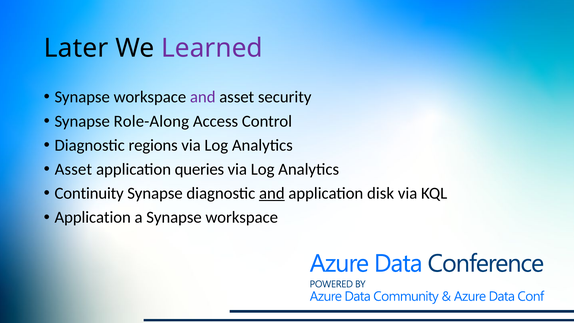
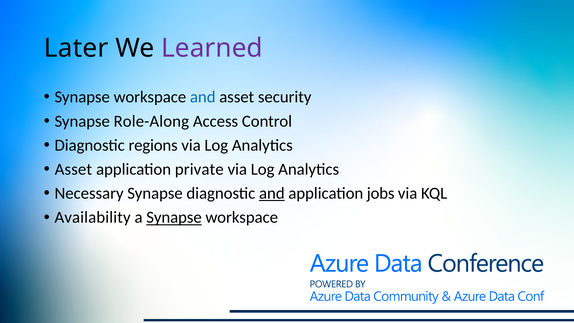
and colour: purple -> blue (203, 97)
queries: queries -> private (199, 169)
Continuity: Continuity -> Necessary (89, 193)
disk: disk -> jobs (381, 193)
Application: Application -> Availability (93, 217)
Synapse underline: none -> present (174, 217)
